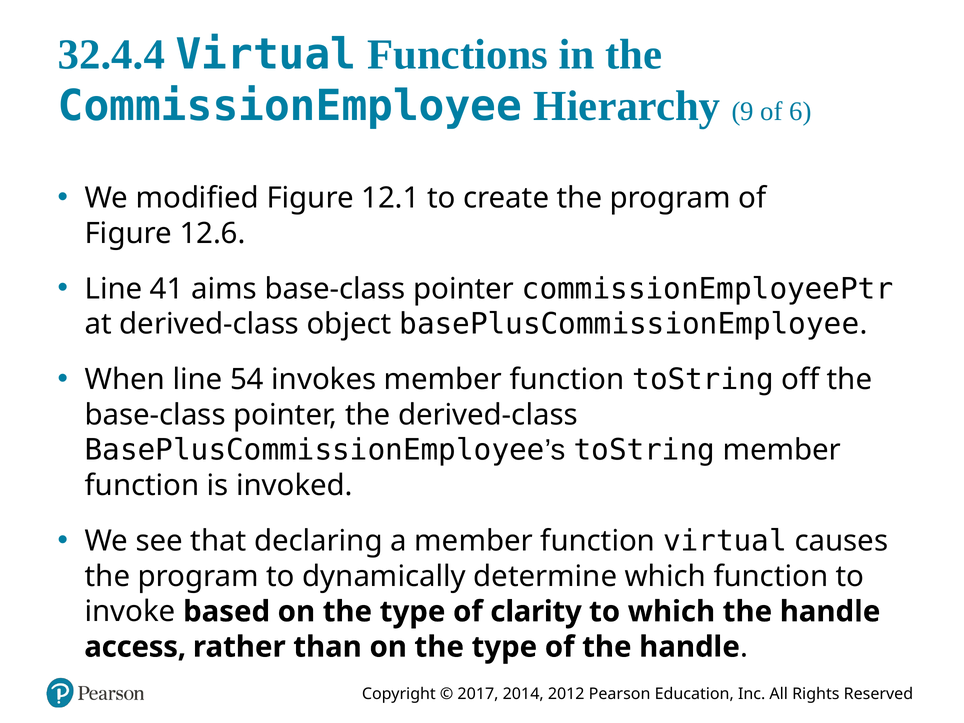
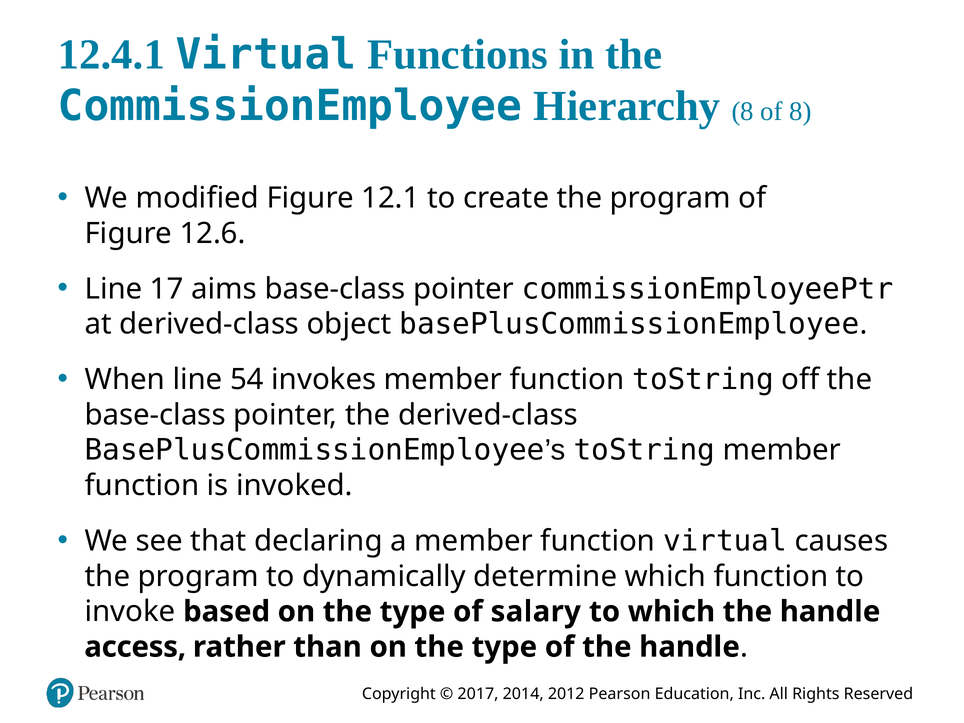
32.4.4: 32.4.4 -> 12.4.1 (111, 55)
Hierarchy 9: 9 -> 8 (743, 111)
of 6: 6 -> 8 (801, 111)
41: 41 -> 17 (167, 289)
clarity: clarity -> salary (536, 612)
